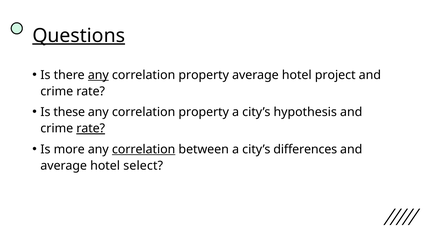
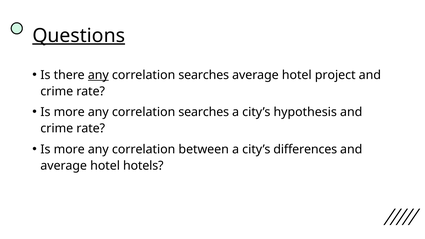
property: property -> searches (204, 75)
these: these -> more (69, 112)
property: property -> searches (204, 112)
rate underline: present -> none (91, 129)
correlation underline: present -> none (144, 149)
select: select -> hotels (143, 166)
